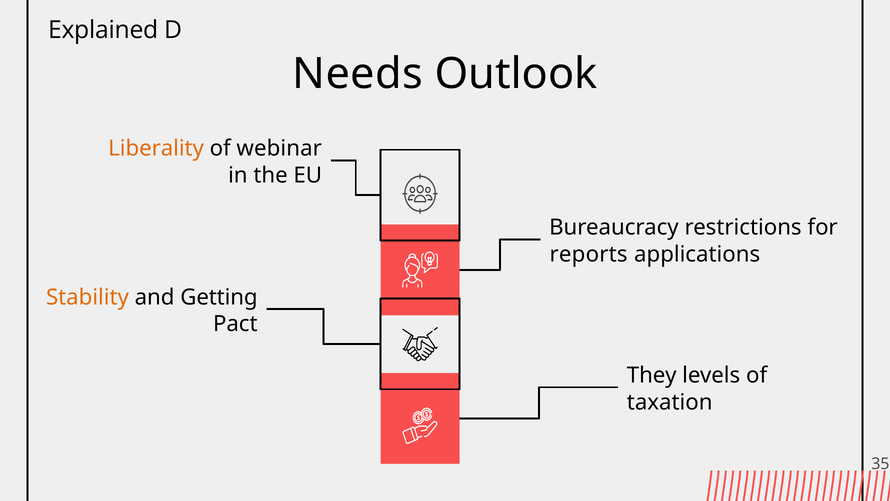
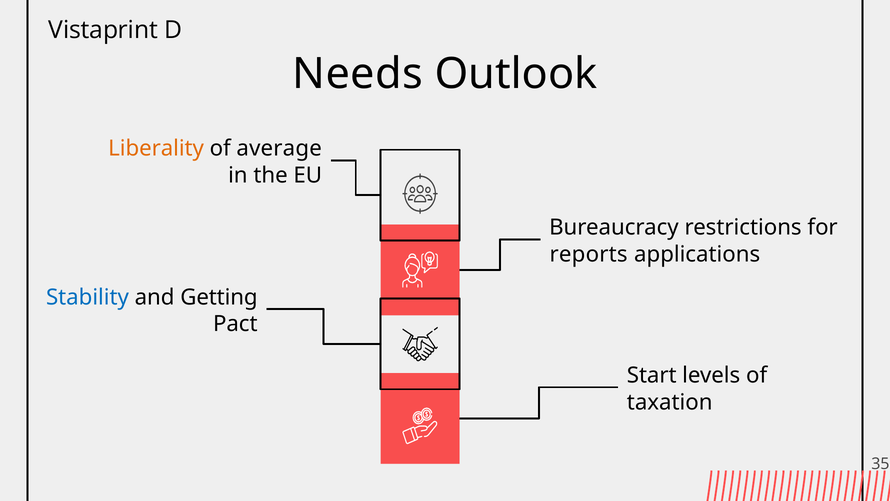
Explained: Explained -> Vistaprint (103, 30)
webinar: webinar -> average (279, 149)
Stability colour: orange -> blue (87, 297)
They: They -> Start (652, 375)
